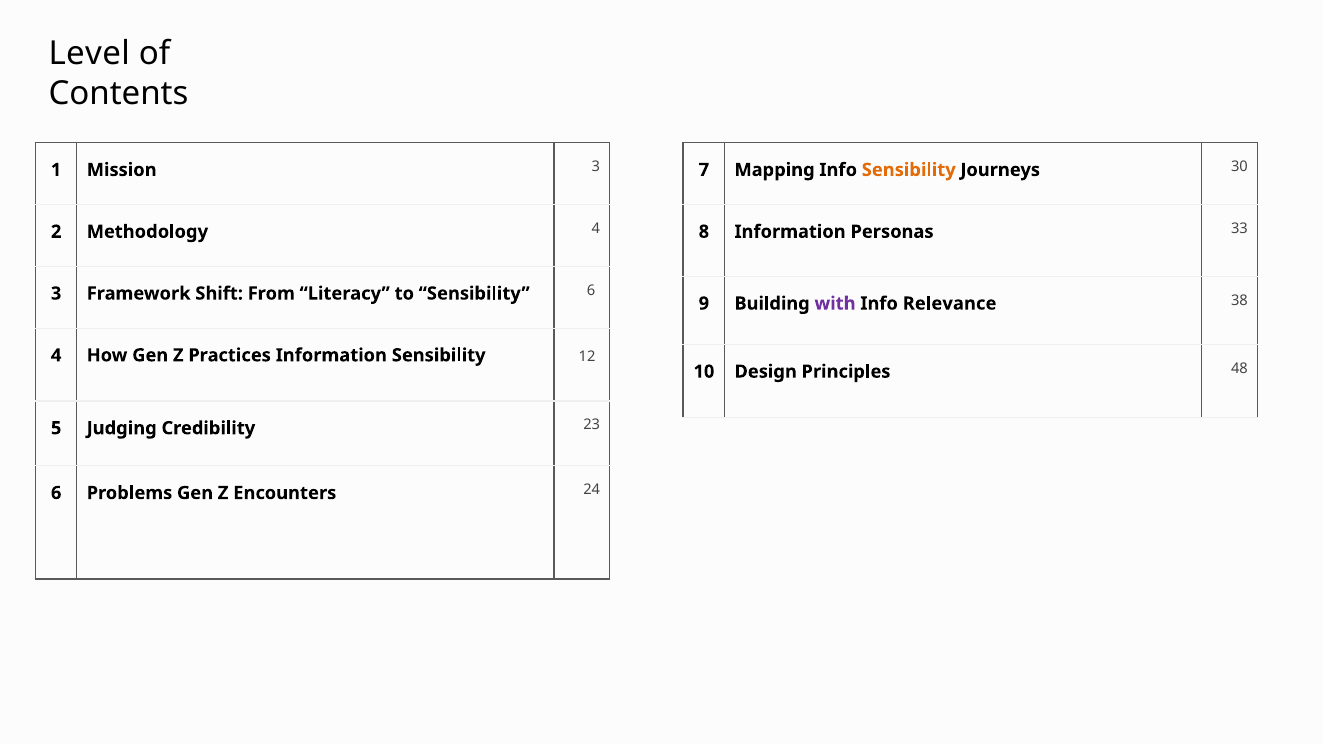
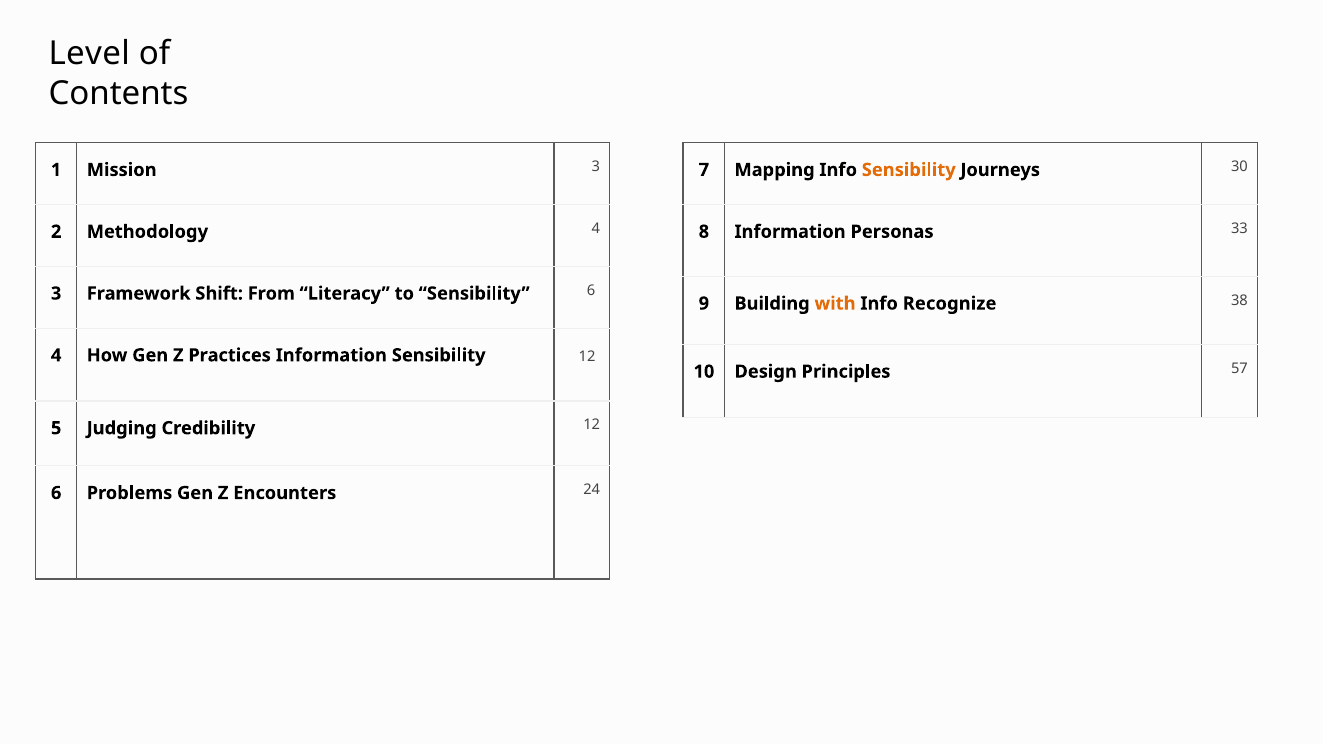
with colour: purple -> orange (835, 304)
Relevance: Relevance -> Recognize (950, 304)
48: 48 -> 57 (1239, 369)
Credibility 23: 23 -> 12 (592, 425)
